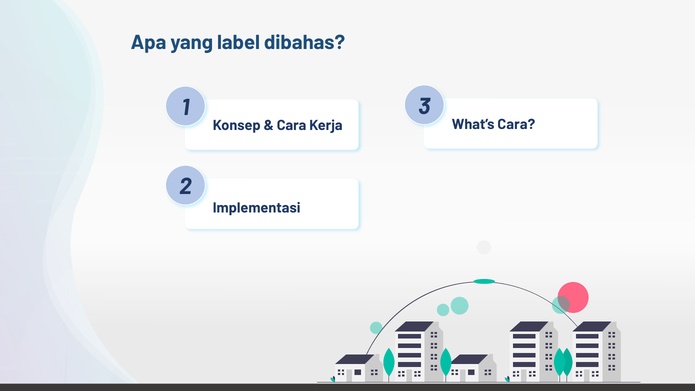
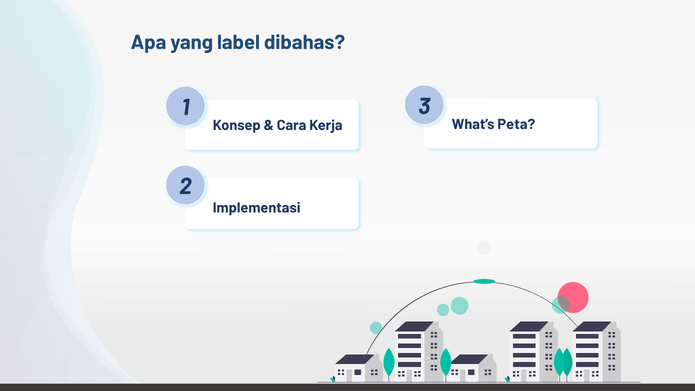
What’s Cara: Cara -> Peta (516, 124)
